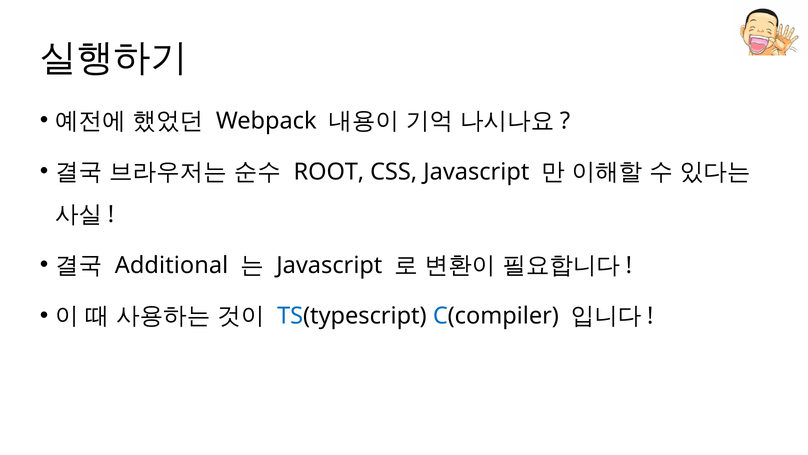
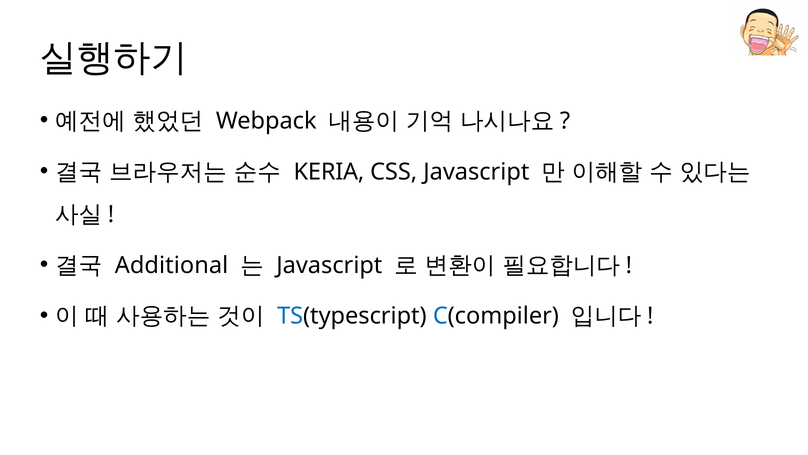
ROOT: ROOT -> KERIA (329, 172)
